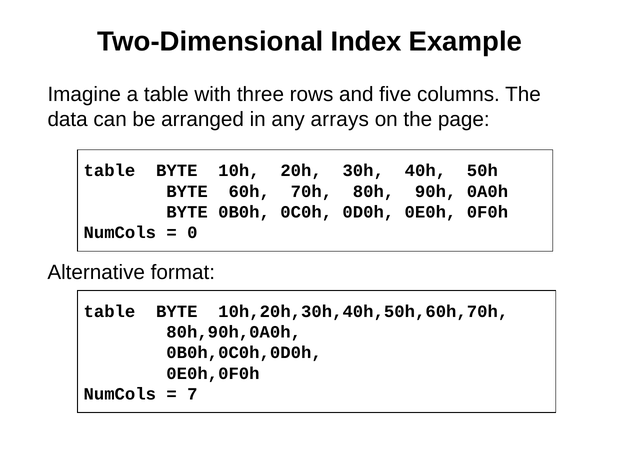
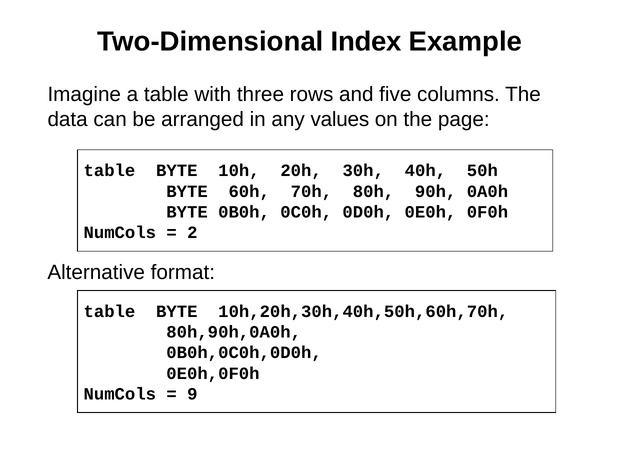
arrays: arrays -> values (340, 119)
0: 0 -> 2 (192, 233)
7: 7 -> 9 (192, 394)
